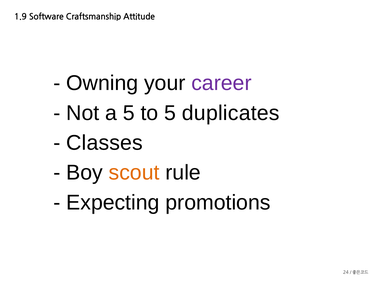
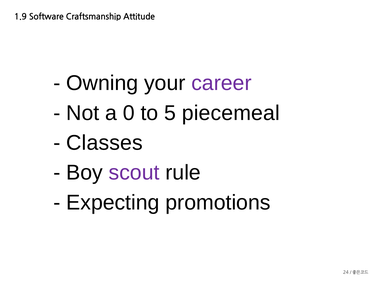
a 5: 5 -> 0 (129, 113)
duplicates: duplicates -> piecemeal (231, 113)
scout colour: orange -> purple (134, 172)
